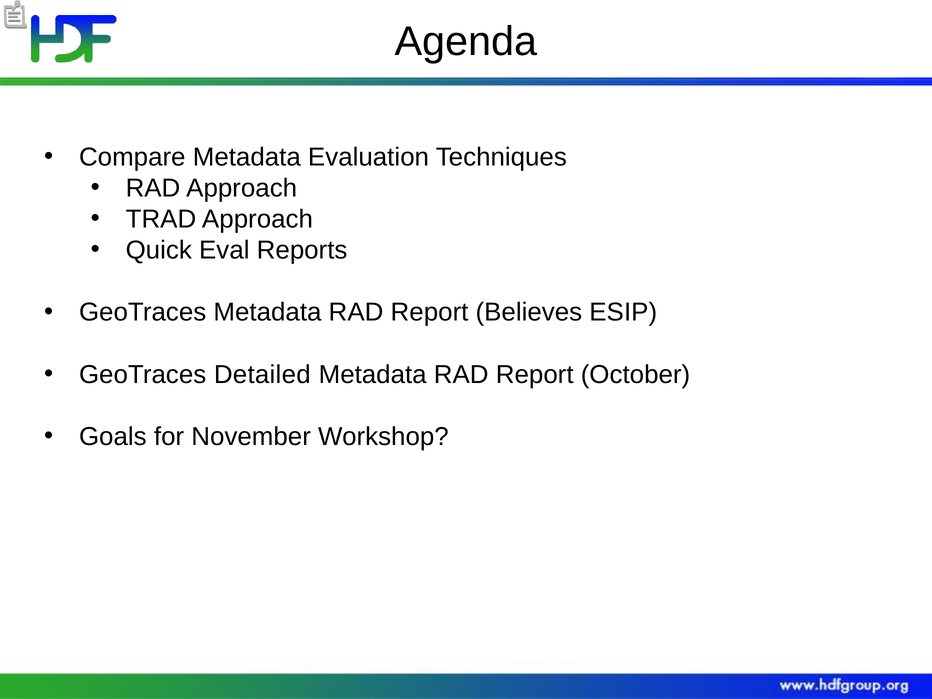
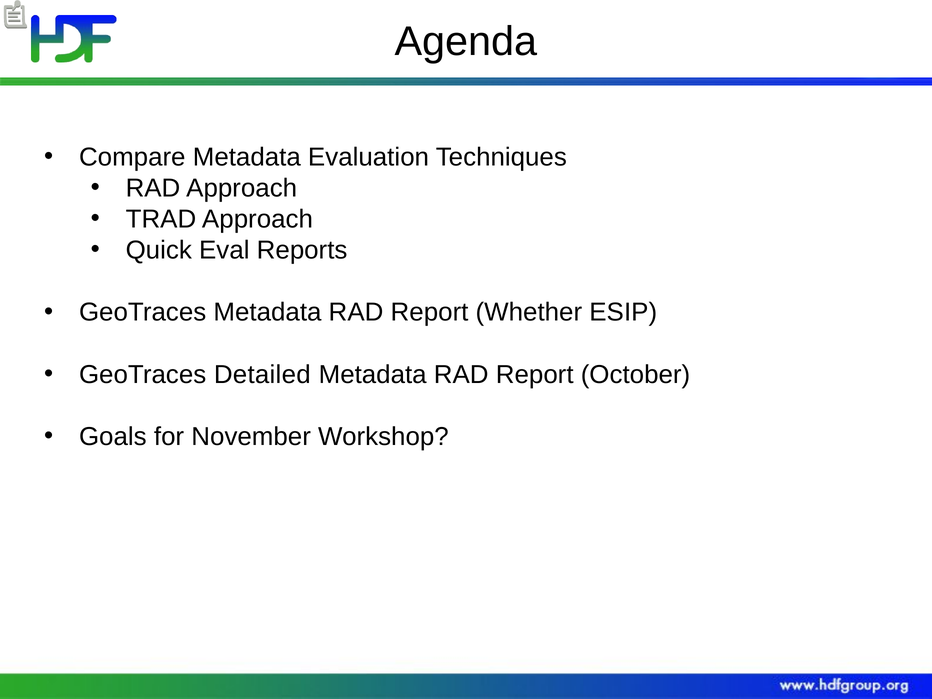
Believes: Believes -> Whether (529, 312)
